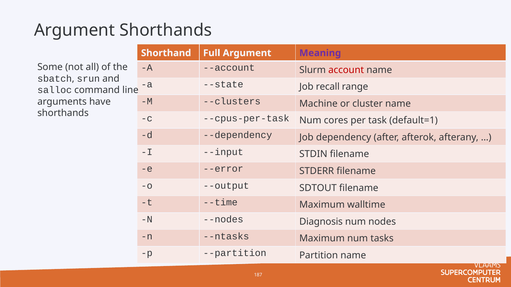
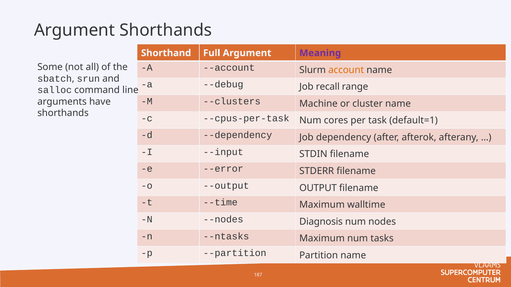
account colour: red -> orange (346, 70)
--state: --state -> --debug (223, 85)
SDTOUT: SDTOUT -> OUTPUT (318, 188)
